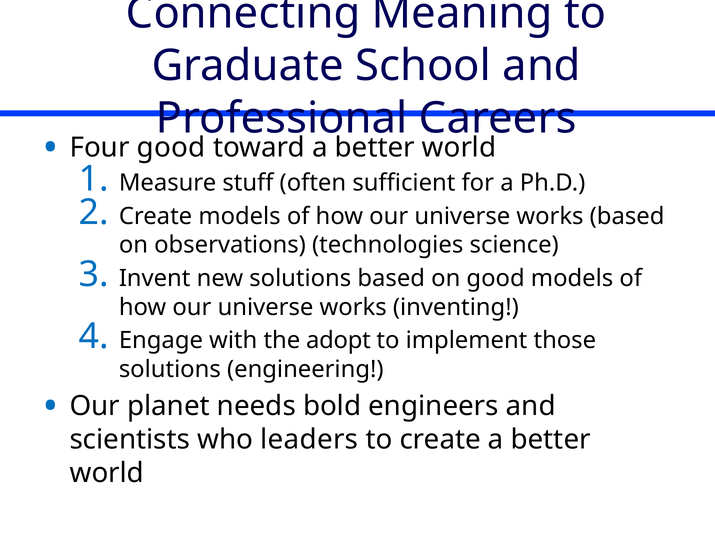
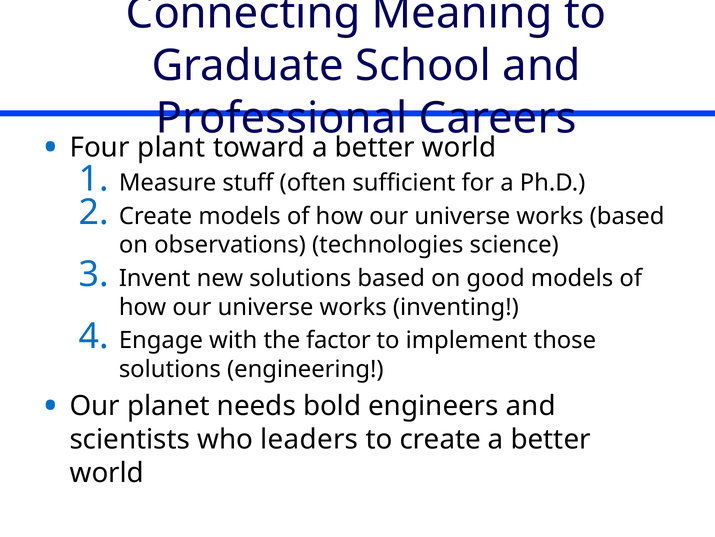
Four good: good -> plant (171, 147)
adopt: adopt -> factor (338, 340)
